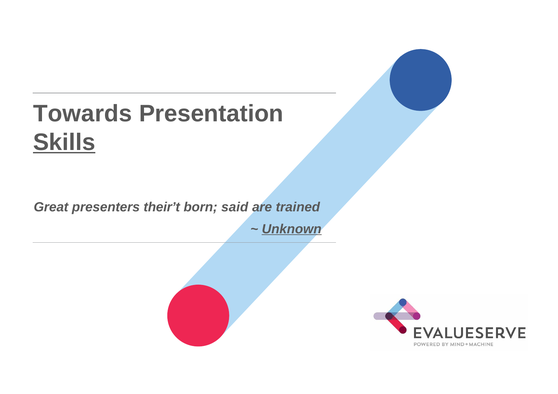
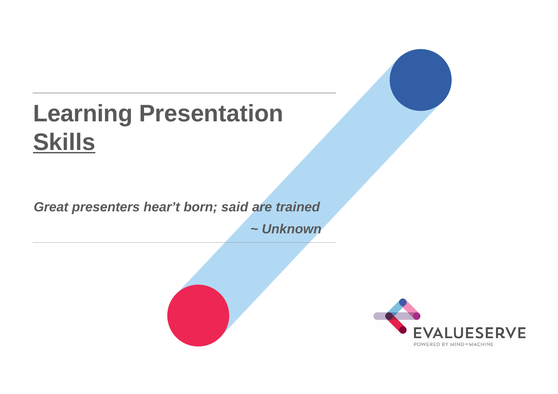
Towards: Towards -> Learning (83, 114)
their’t: their’t -> hear’t (162, 207)
Unknown underline: present -> none (292, 229)
